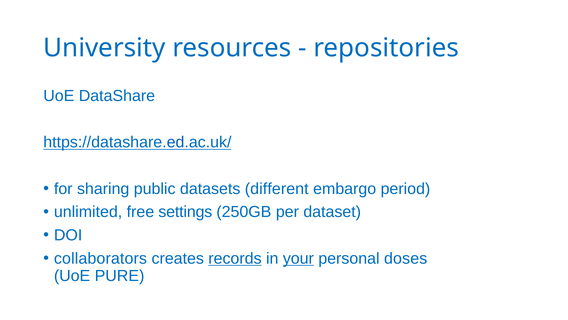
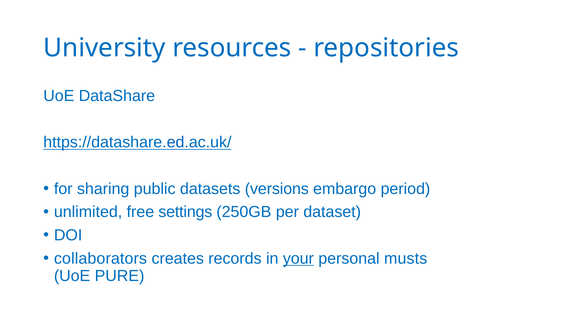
different: different -> versions (277, 188)
records underline: present -> none (235, 258)
doses: doses -> musts (406, 258)
